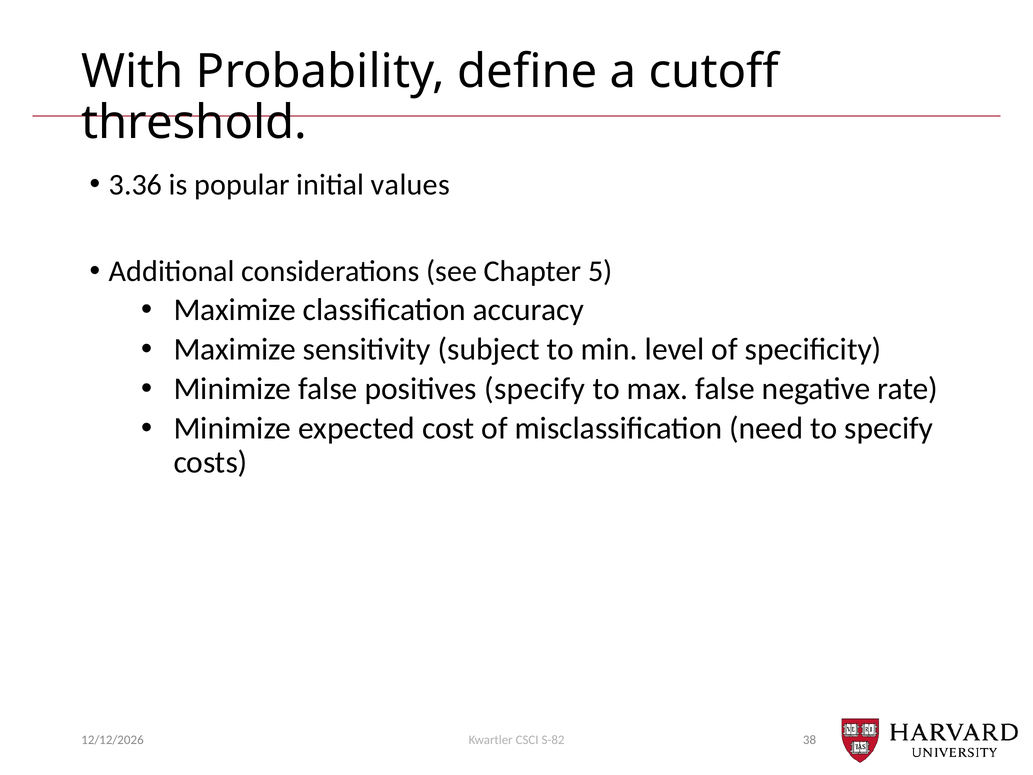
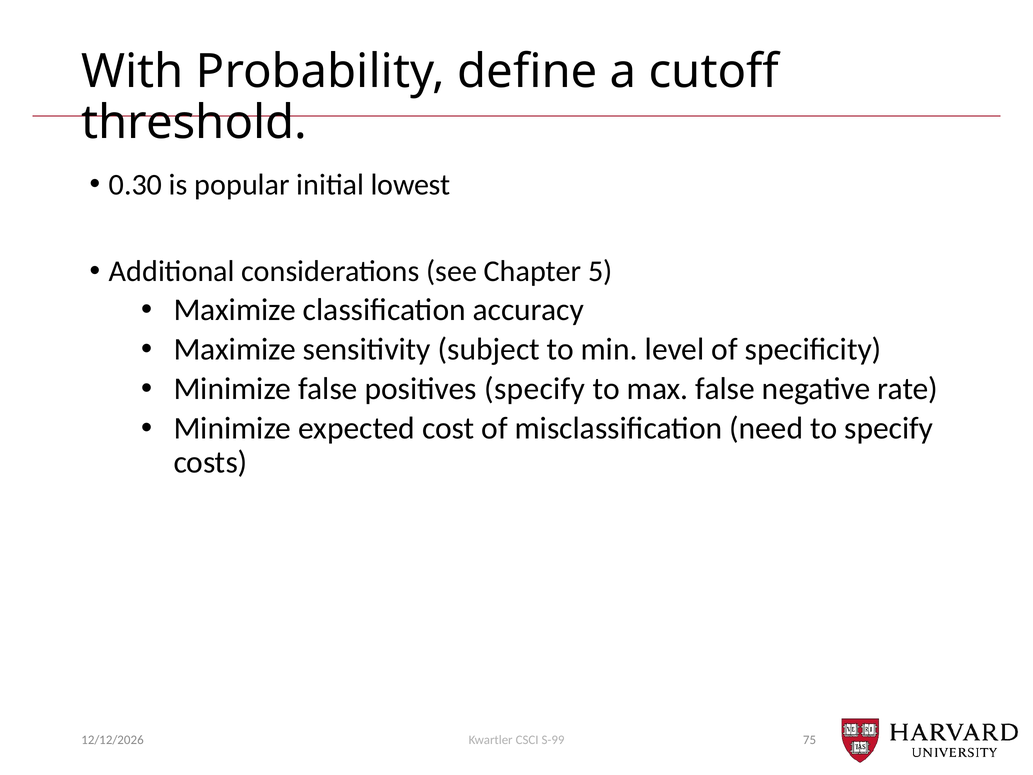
3.36: 3.36 -> 0.30 (136, 185)
values: values -> lowest (411, 185)
S-82: S-82 -> S-99 (553, 740)
38: 38 -> 75 (810, 740)
